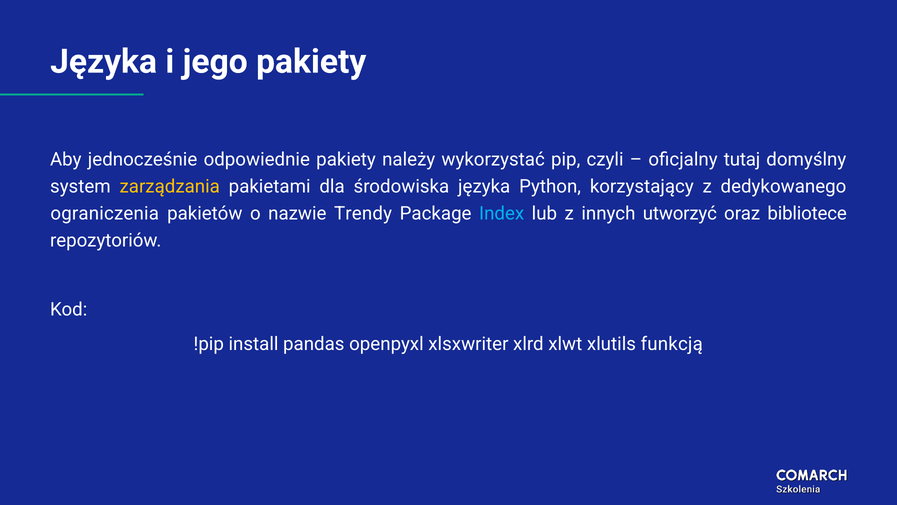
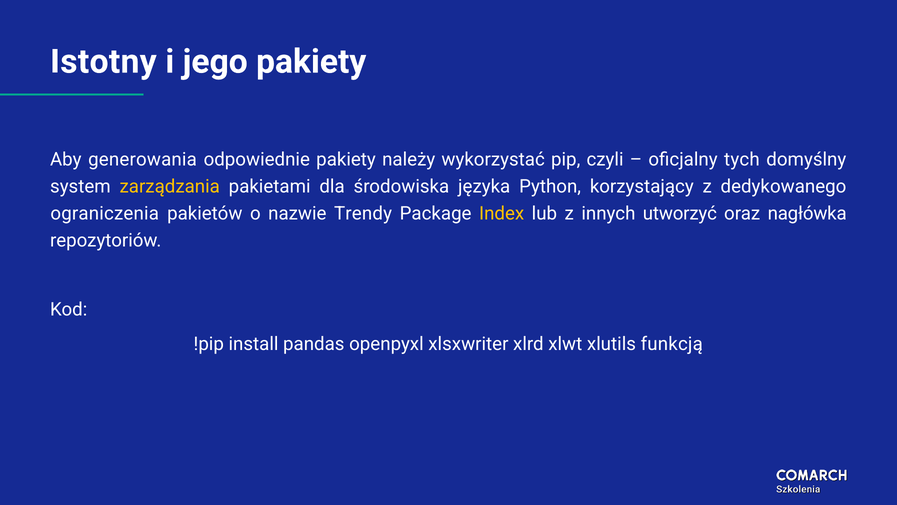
Języka: Języka -> Istotny (103, 62)
jednocześnie: jednocześnie -> generowania (143, 160)
tutaj: tutaj -> tych (742, 160)
Index colour: light blue -> yellow (502, 213)
bibliotece: bibliotece -> nagłówka (807, 213)
